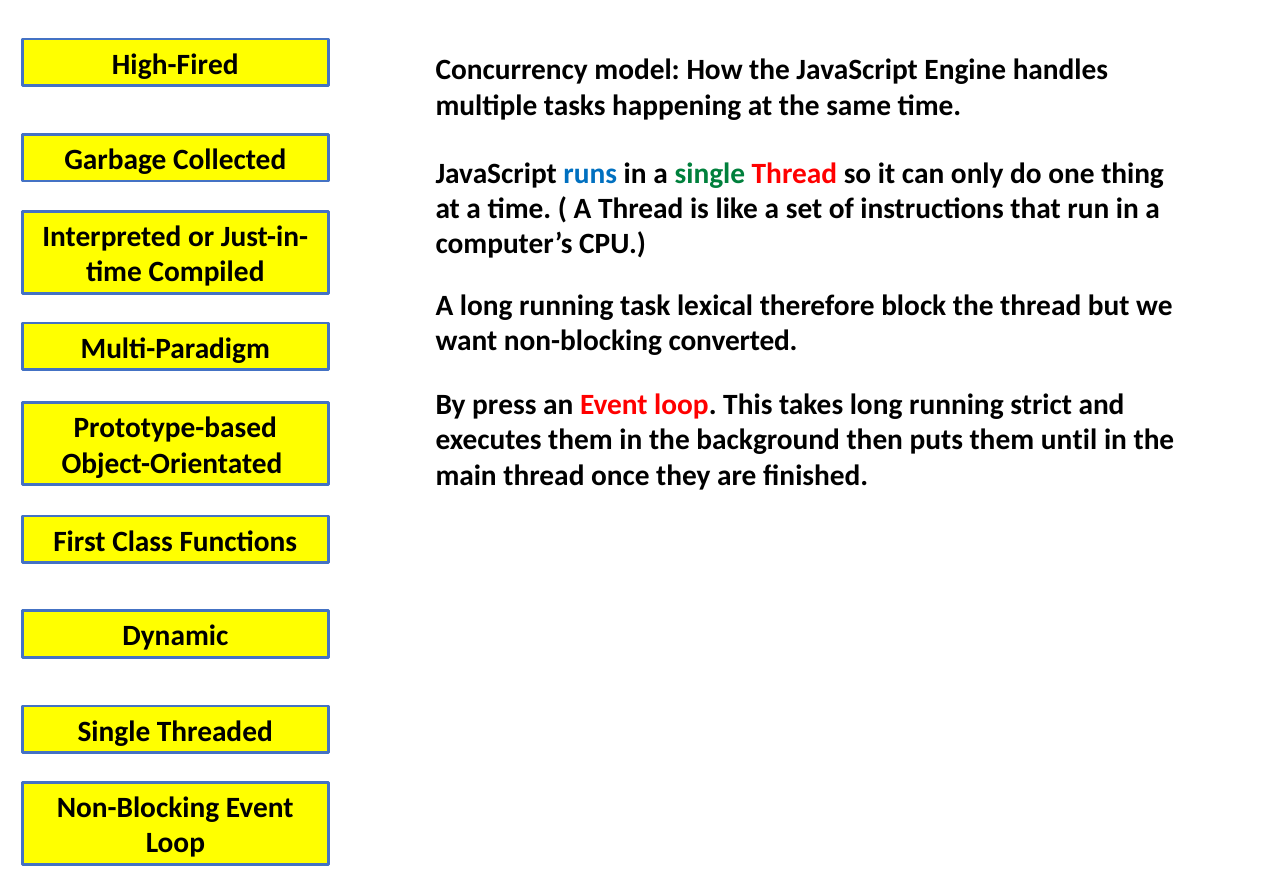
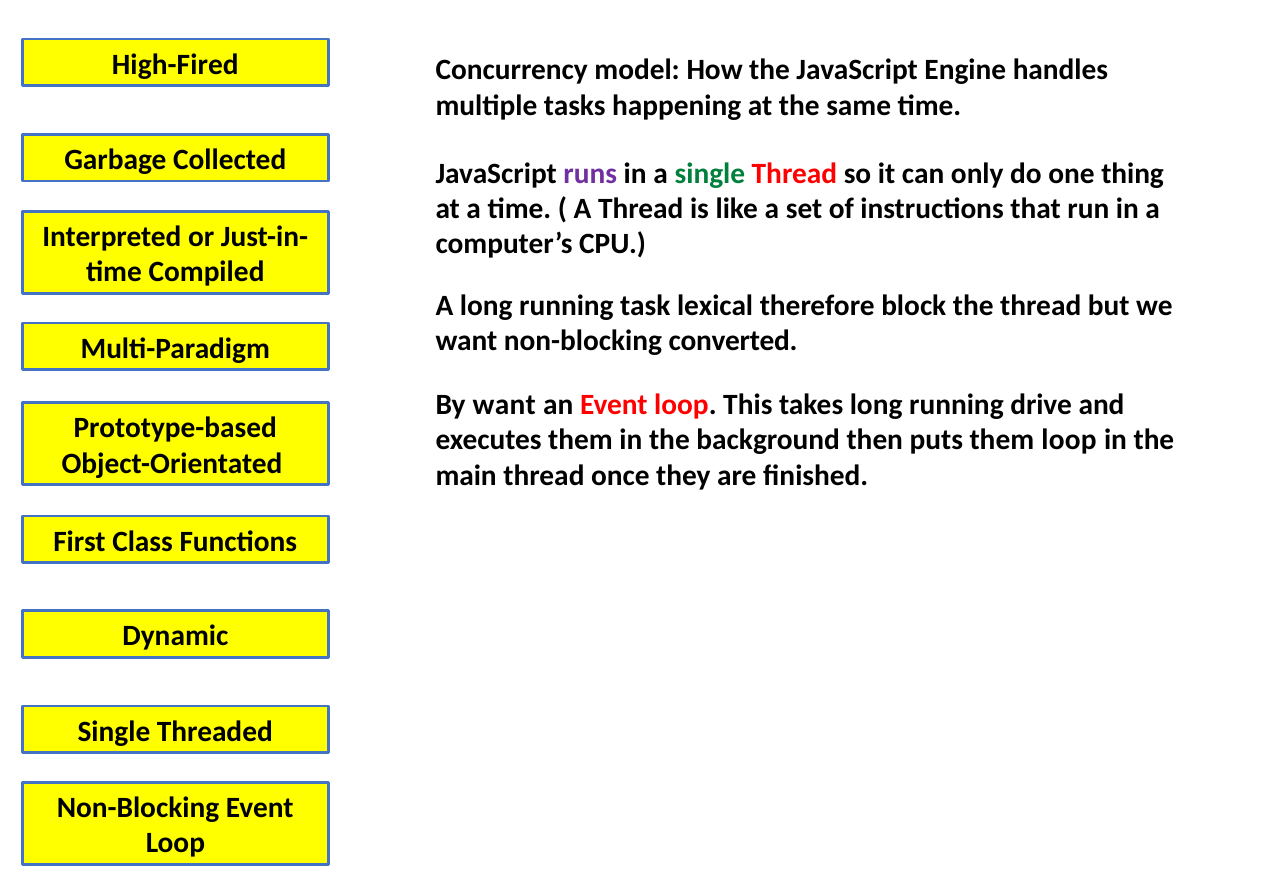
runs colour: blue -> purple (590, 174)
By press: press -> want (504, 405)
strict: strict -> drive (1041, 405)
them until: until -> loop (1069, 440)
